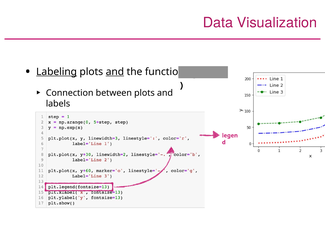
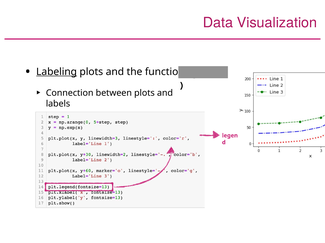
and underline: present -> none (115, 72)
